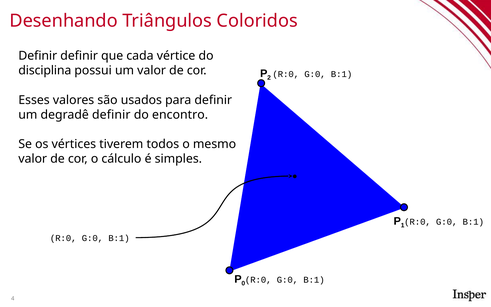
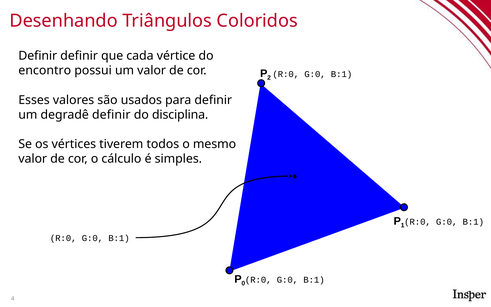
disciplina: disciplina -> encontro (45, 70)
encontro: encontro -> disciplina (180, 115)
